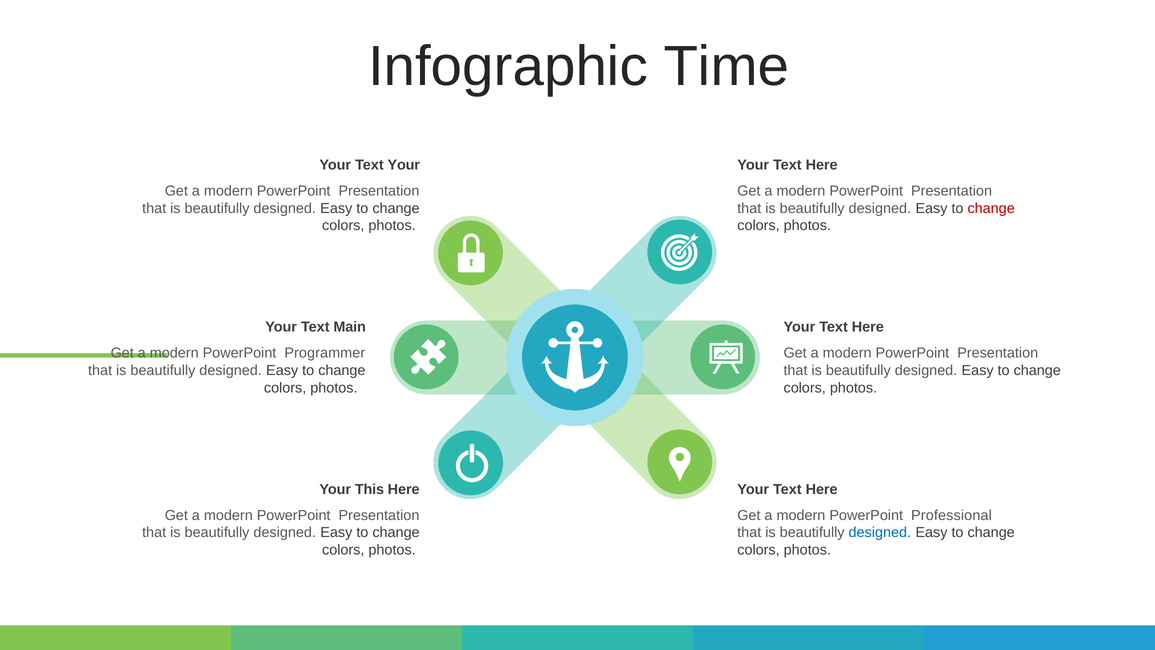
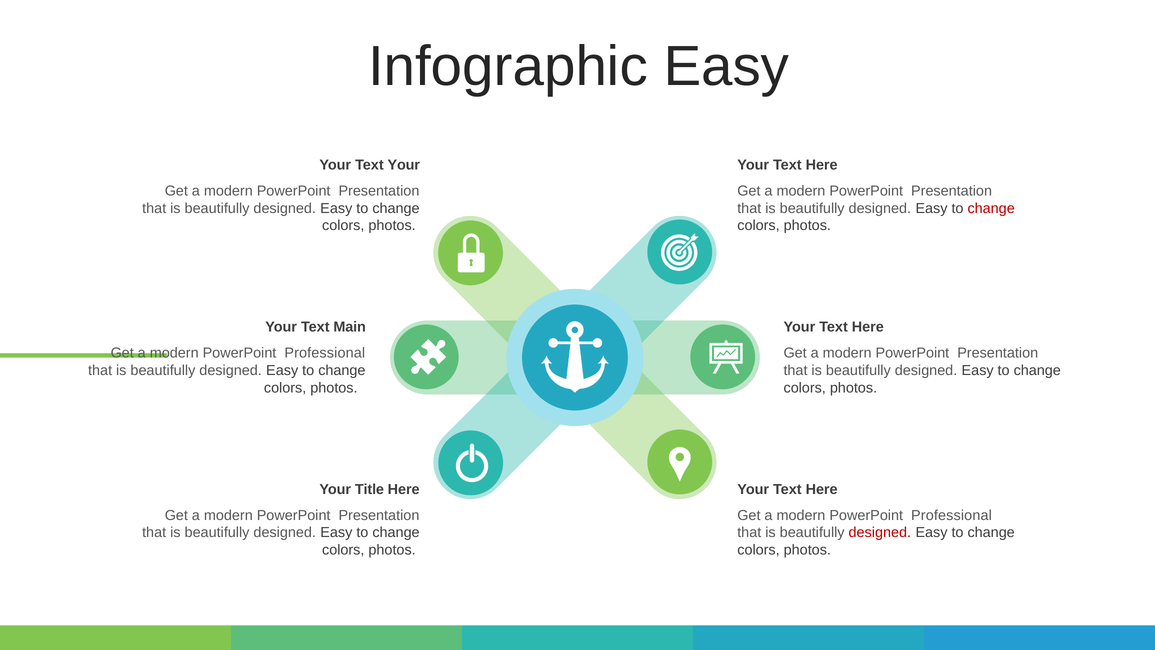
Infographic Time: Time -> Easy (726, 67)
Programmer: Programmer -> Professional (325, 353)
This: This -> Title (369, 489)
designed colour: blue -> red (880, 532)
